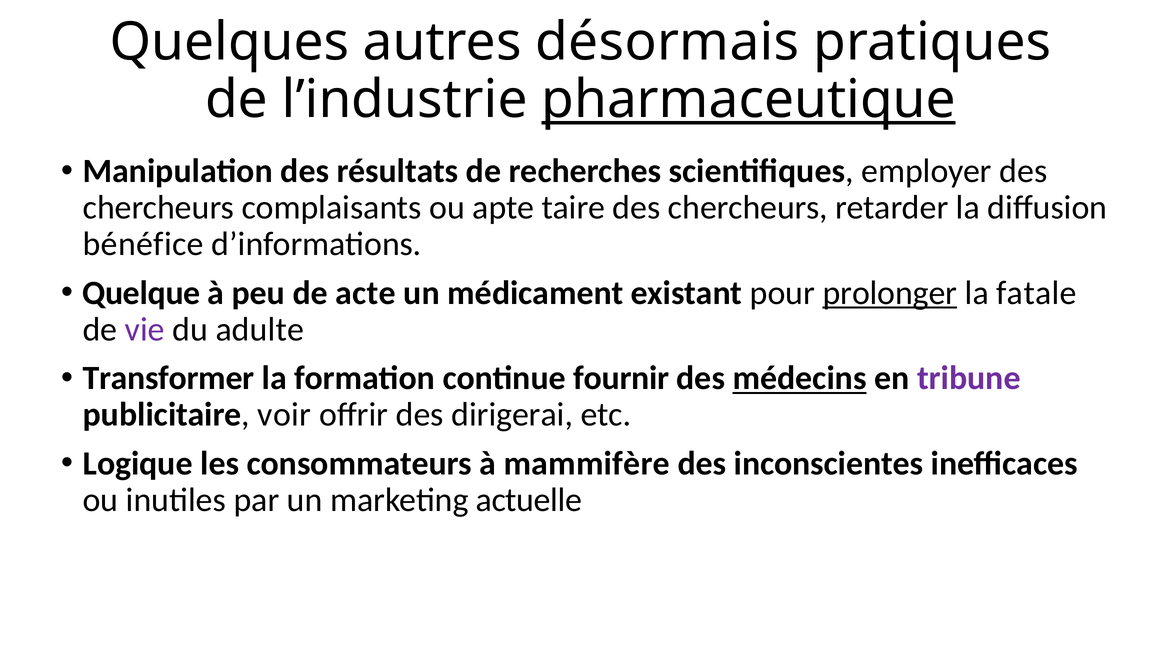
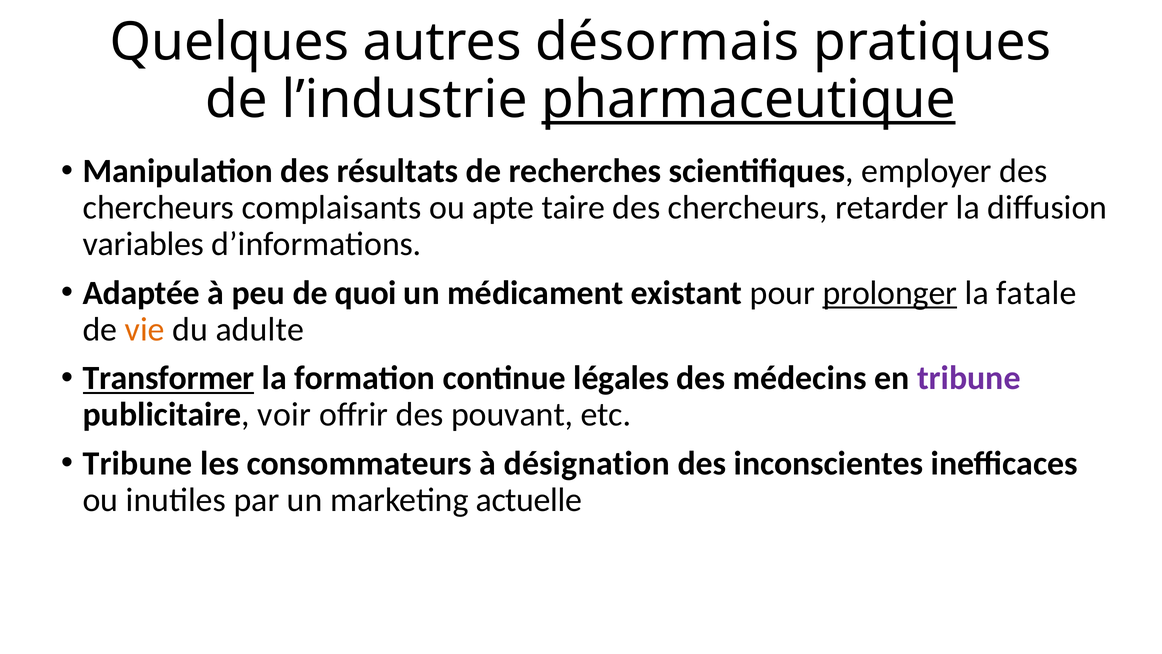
bénéfice: bénéfice -> variables (143, 244)
Quelque: Quelque -> Adaptée (141, 293)
acte: acte -> quoi (366, 293)
vie colour: purple -> orange (145, 329)
Transformer underline: none -> present (169, 378)
fournir: fournir -> légales (621, 378)
médecins underline: present -> none (800, 378)
dirigerai: dirigerai -> pouvant (512, 415)
Logique: Logique -> Tribune (138, 463)
mammifère: mammifère -> désignation (587, 463)
